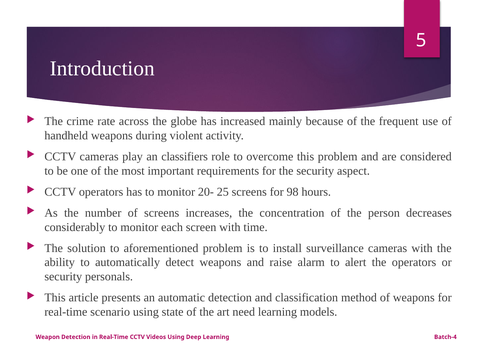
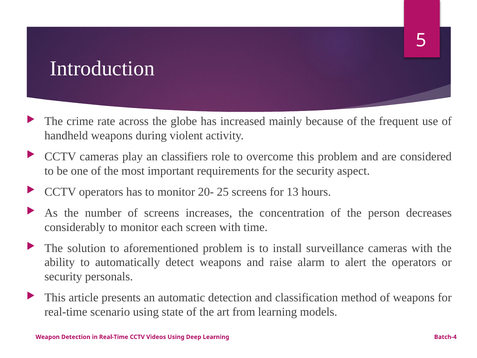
98: 98 -> 13 (293, 192)
need: need -> from (244, 312)
